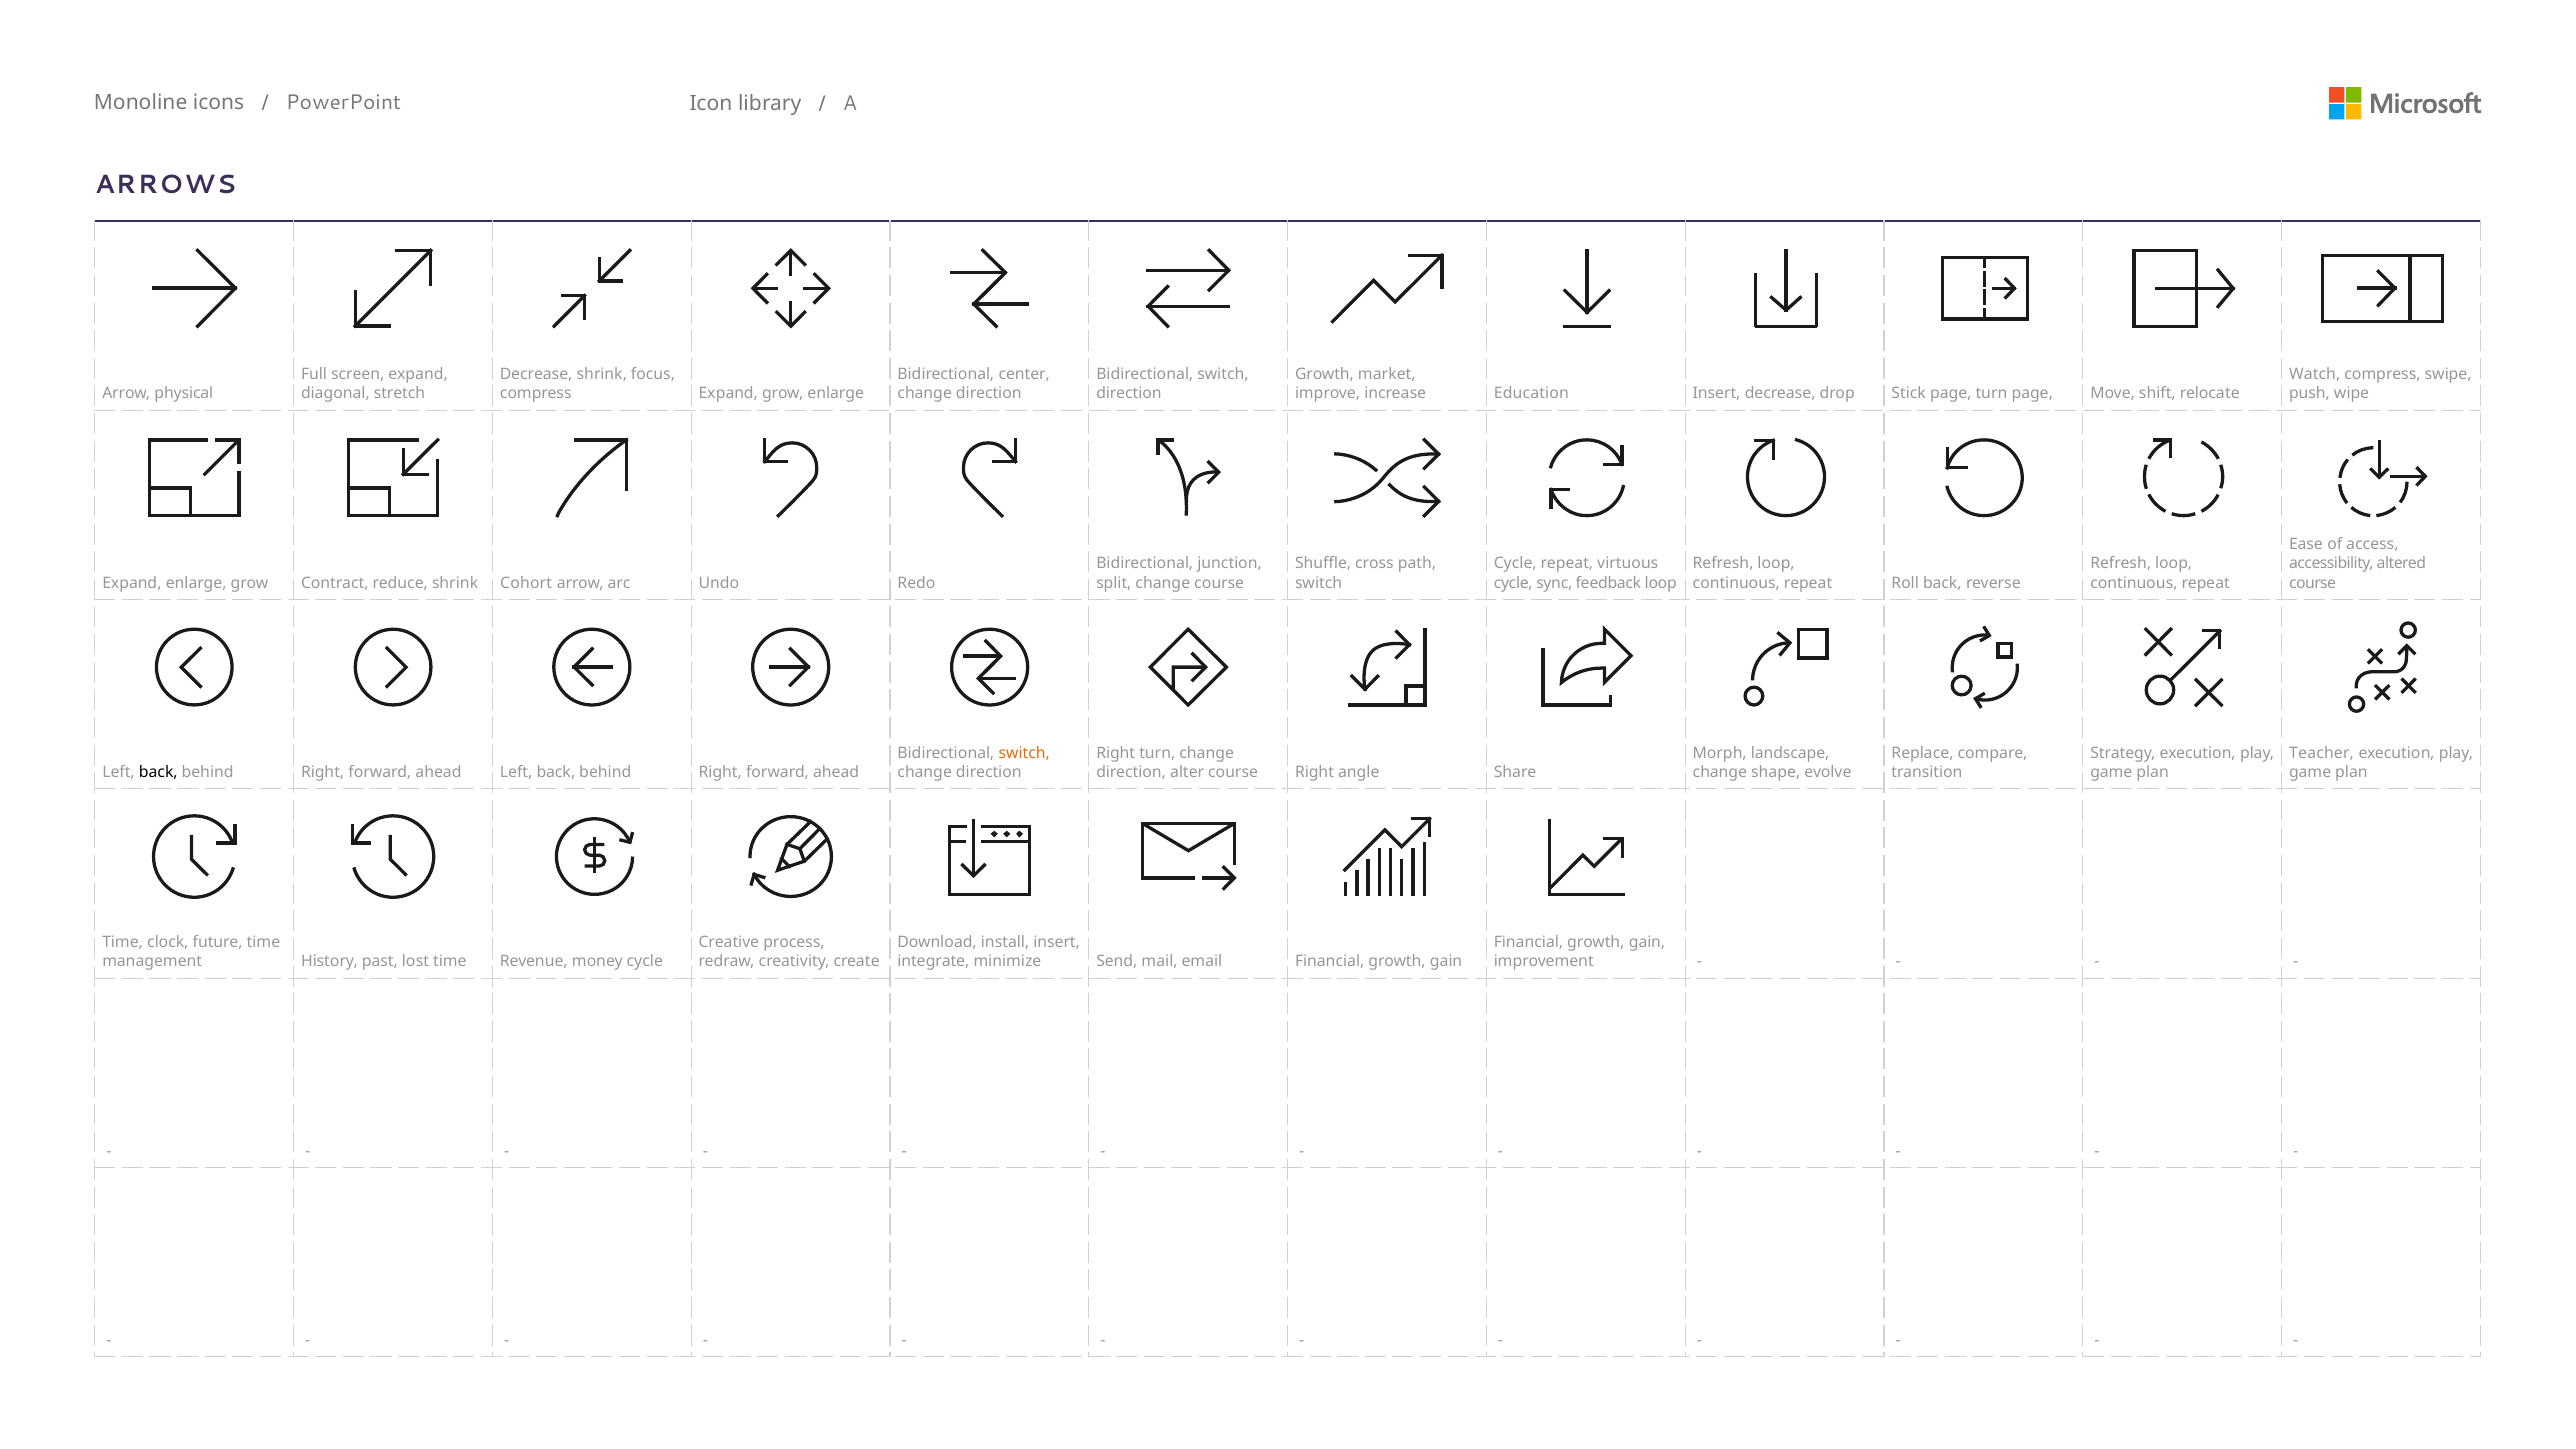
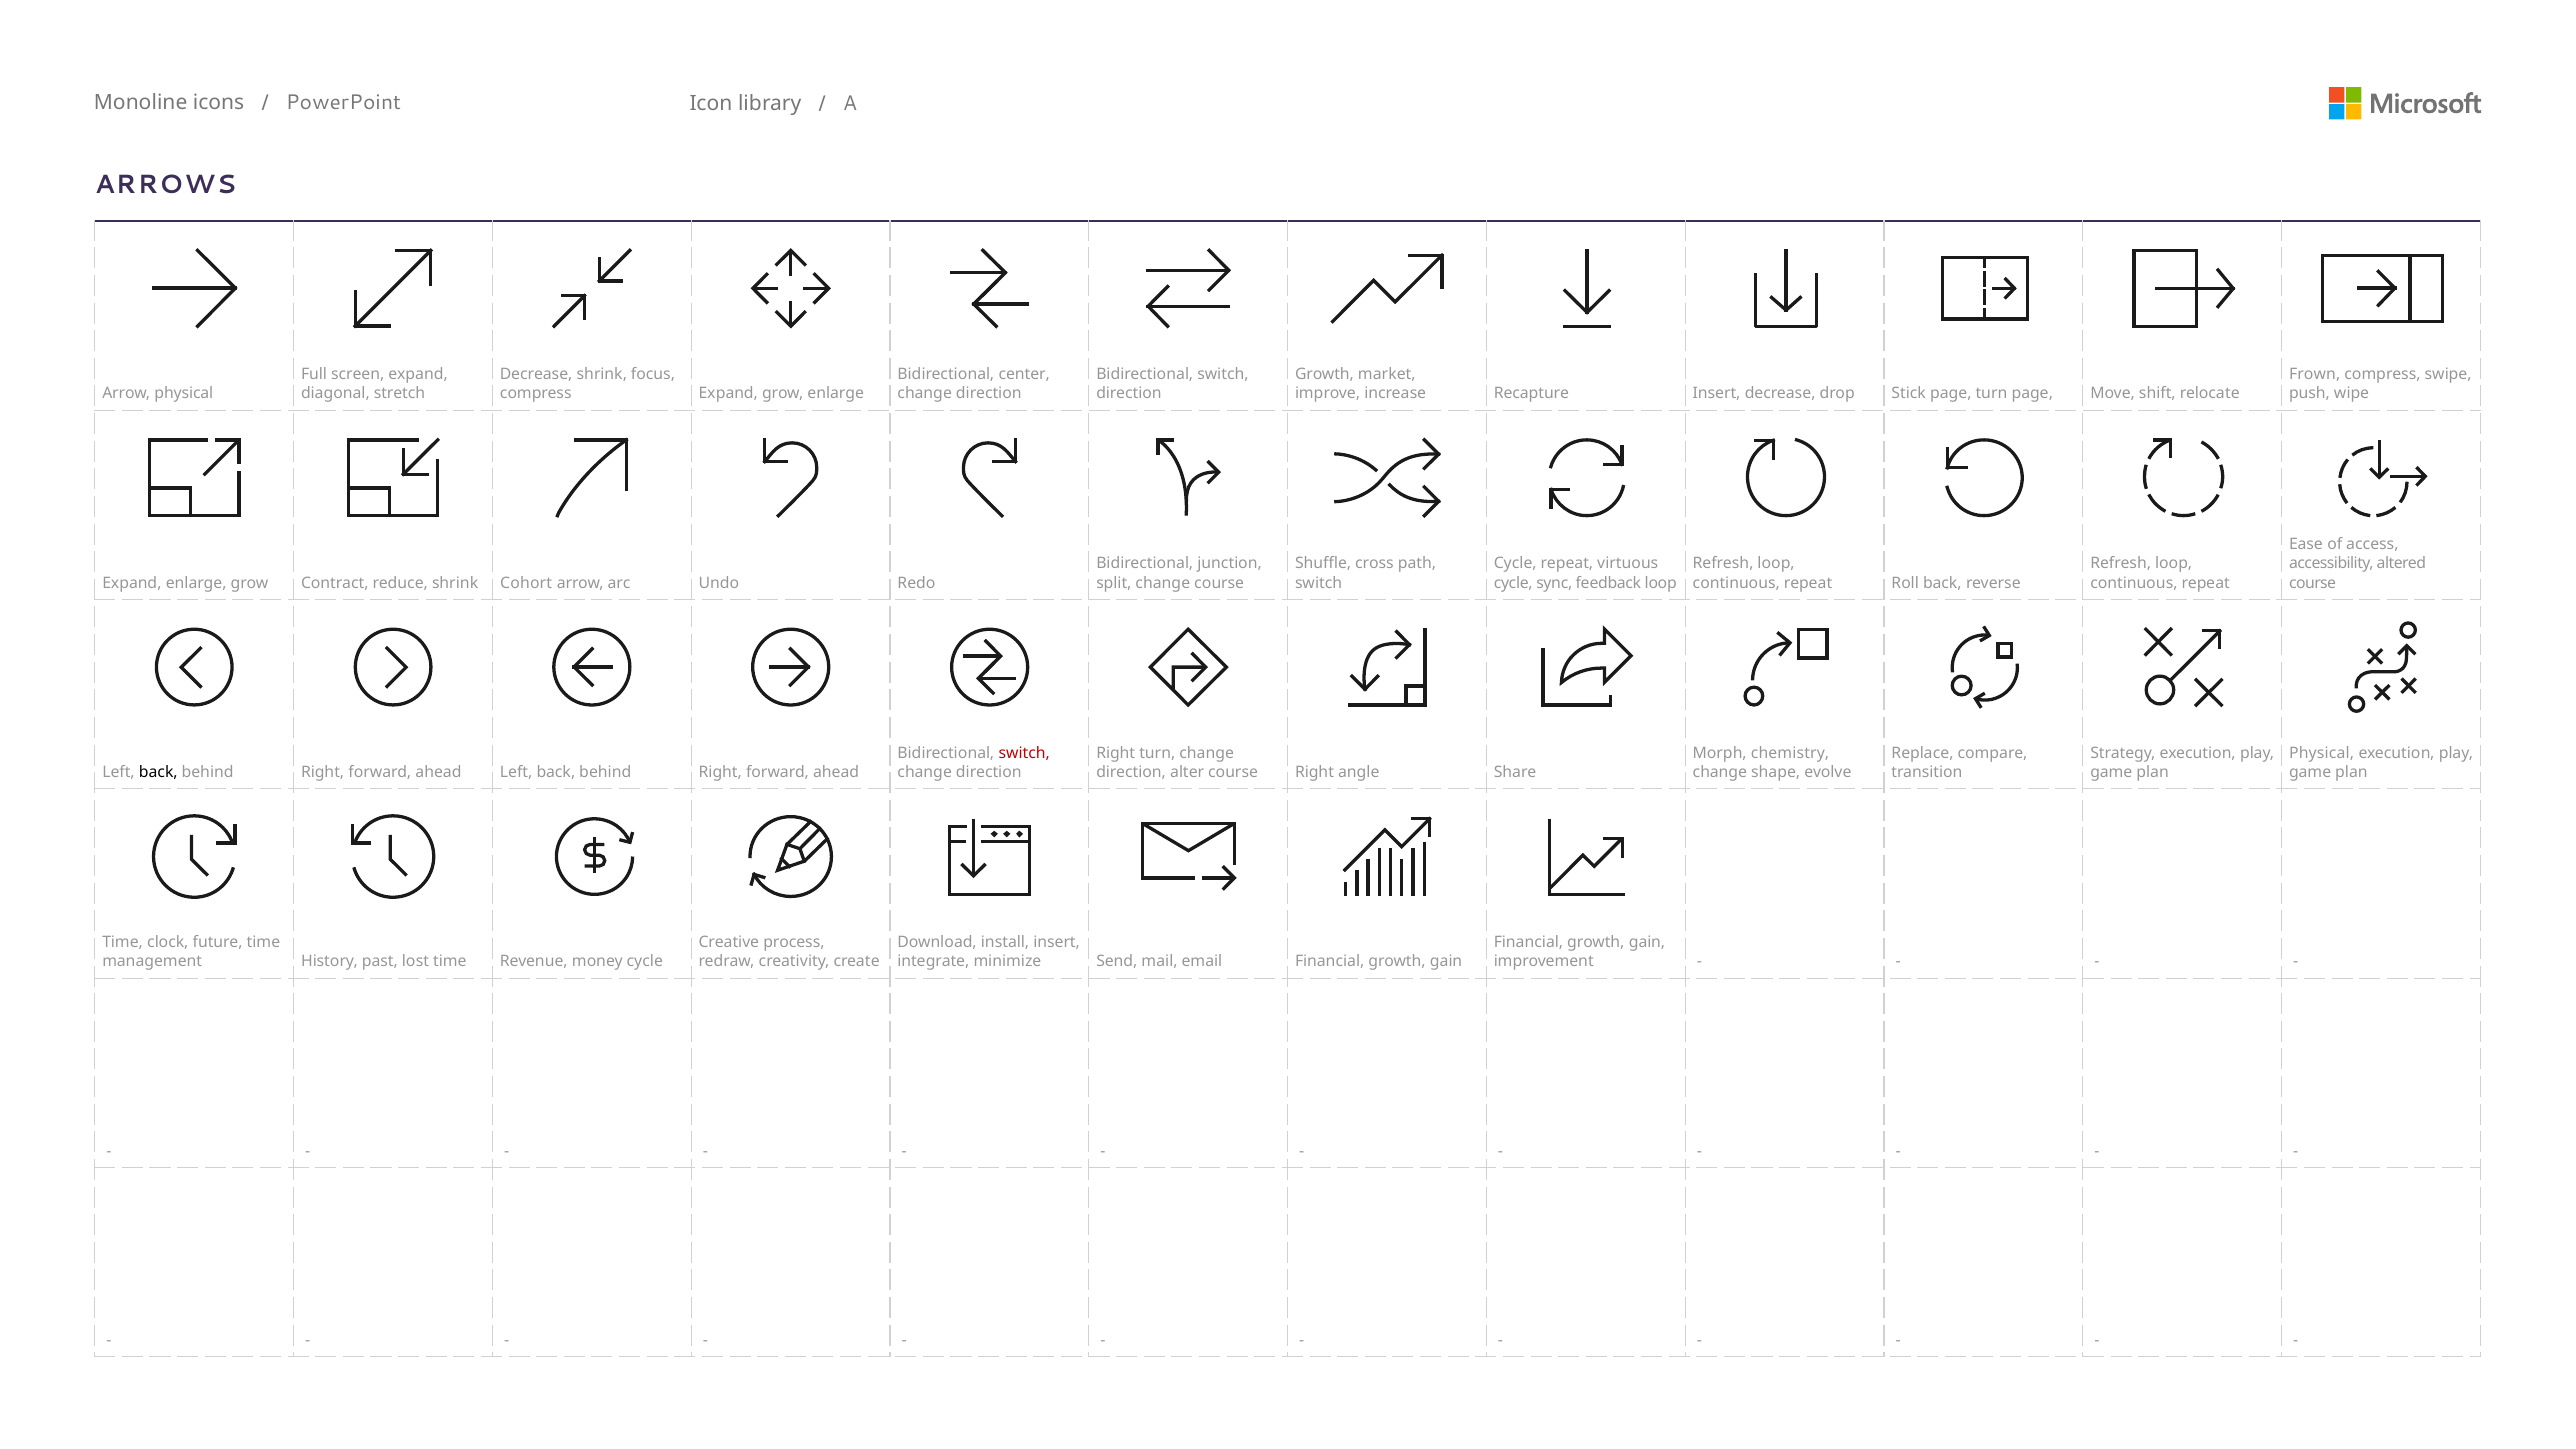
Watch: Watch -> Frown (2315, 374)
Education: Education -> Recapture (1531, 393)
switch colour: orange -> red (1024, 753)
landscape: landscape -> chemistry (1790, 753)
Teacher: Teacher -> Physical (2322, 753)
